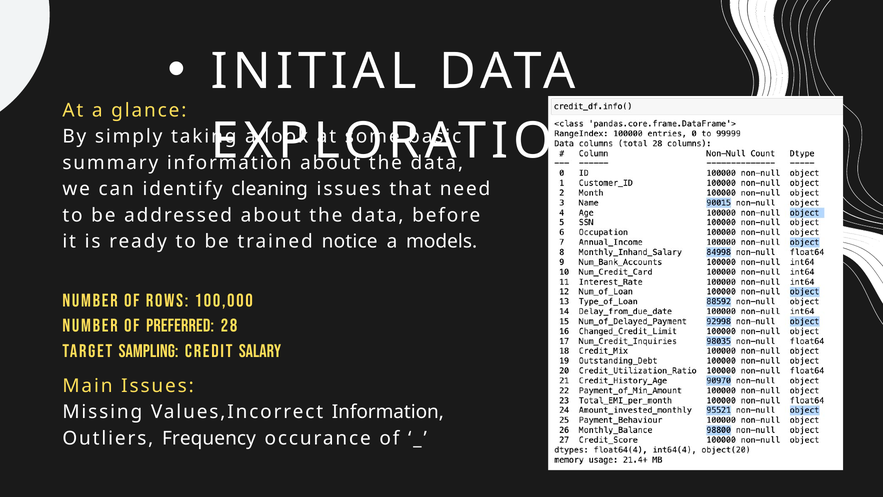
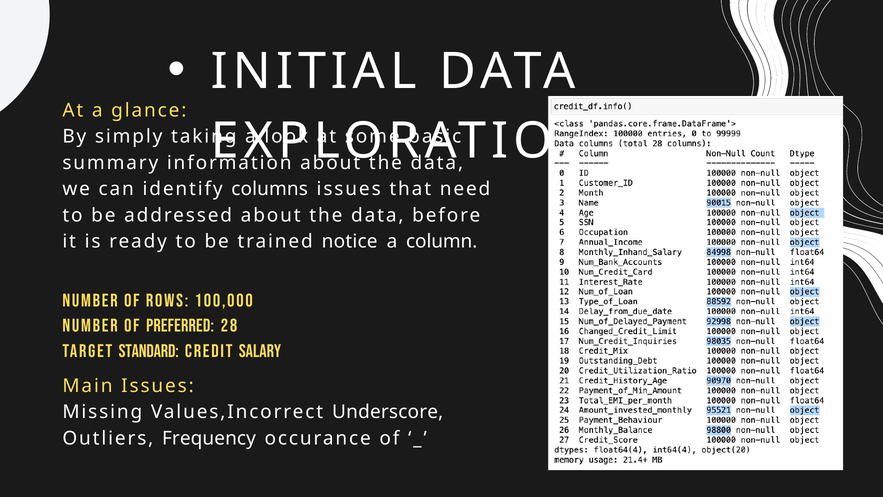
cleaning: cleaning -> columns (270, 189)
models: models -> column (442, 242)
SAMPLING: SAMPLING -> STANDARD (149, 351)
Values,Incorrect Information: Information -> Underscore (388, 412)
